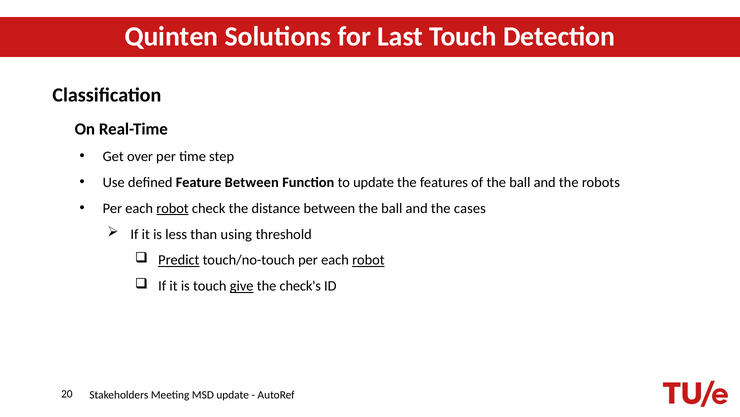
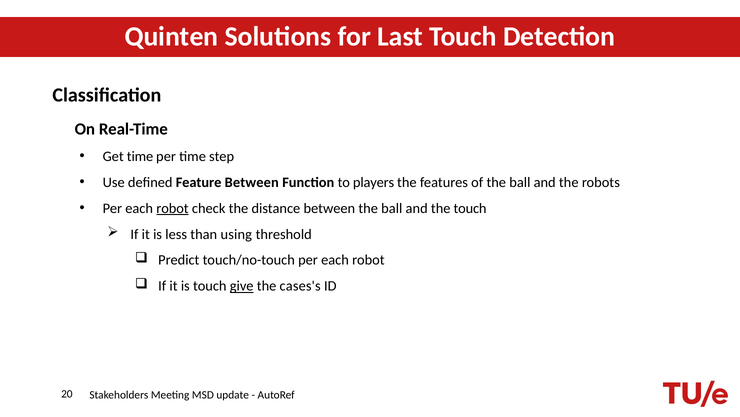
Get over: over -> time (140, 156)
to update: update -> players (374, 182)
the cases: cases -> touch (470, 208)
Predict underline: present -> none (179, 260)
robot underline: present -> none (368, 260)
check's: check's -> cases's (300, 286)
